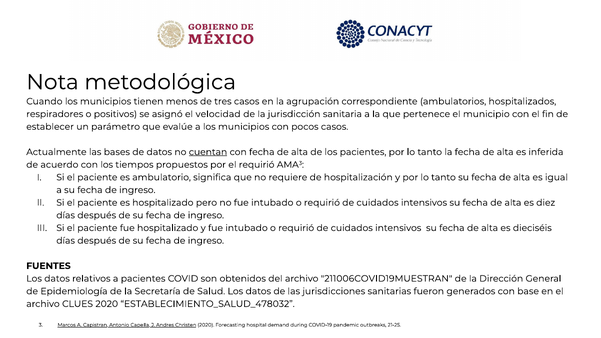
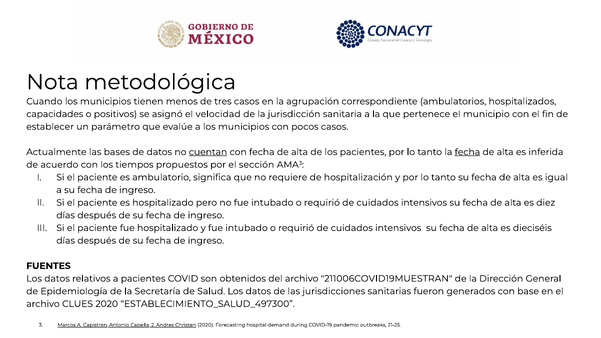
respiradores: respiradores -> capacidades (55, 114)
fecha underline: none -> present (467, 152)
el requirió: requirió -> sección (257, 165)
ESTABLECIMIENTO_SALUD_478032: ESTABLECIMIENTO_SALUD_478032 -> ESTABLECIMIENTO_SALUD_497300 (208, 304)
